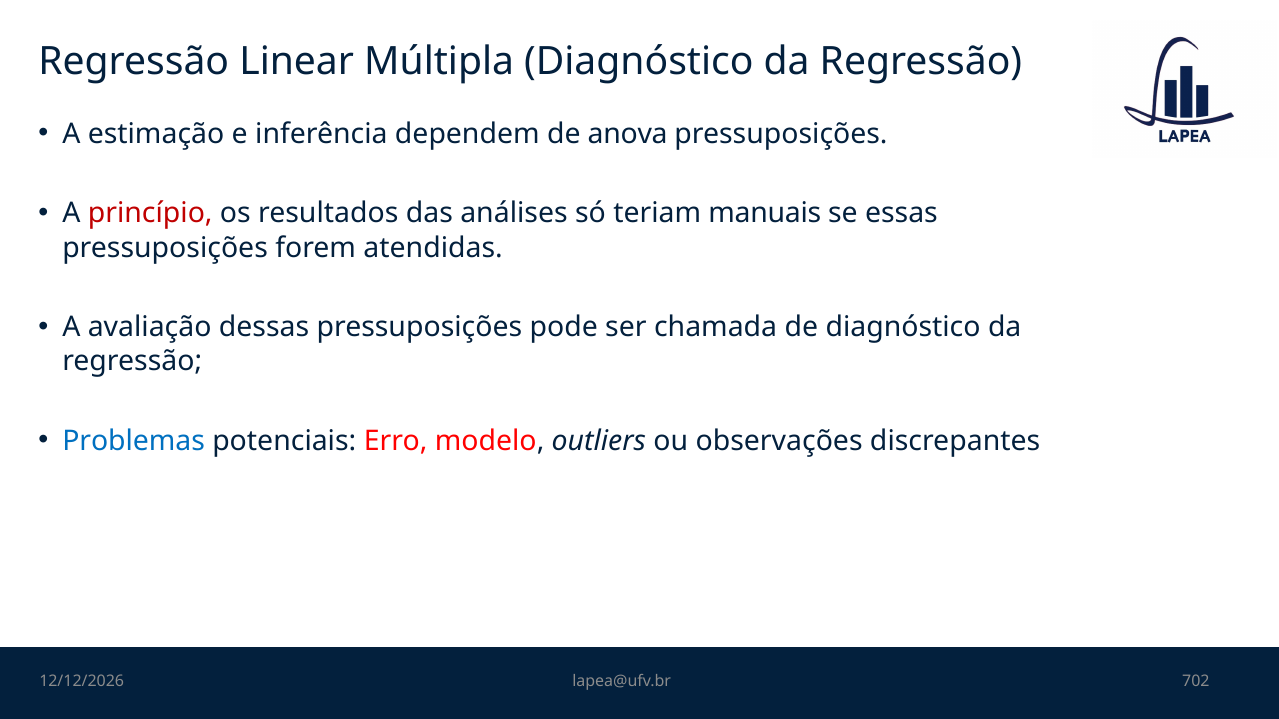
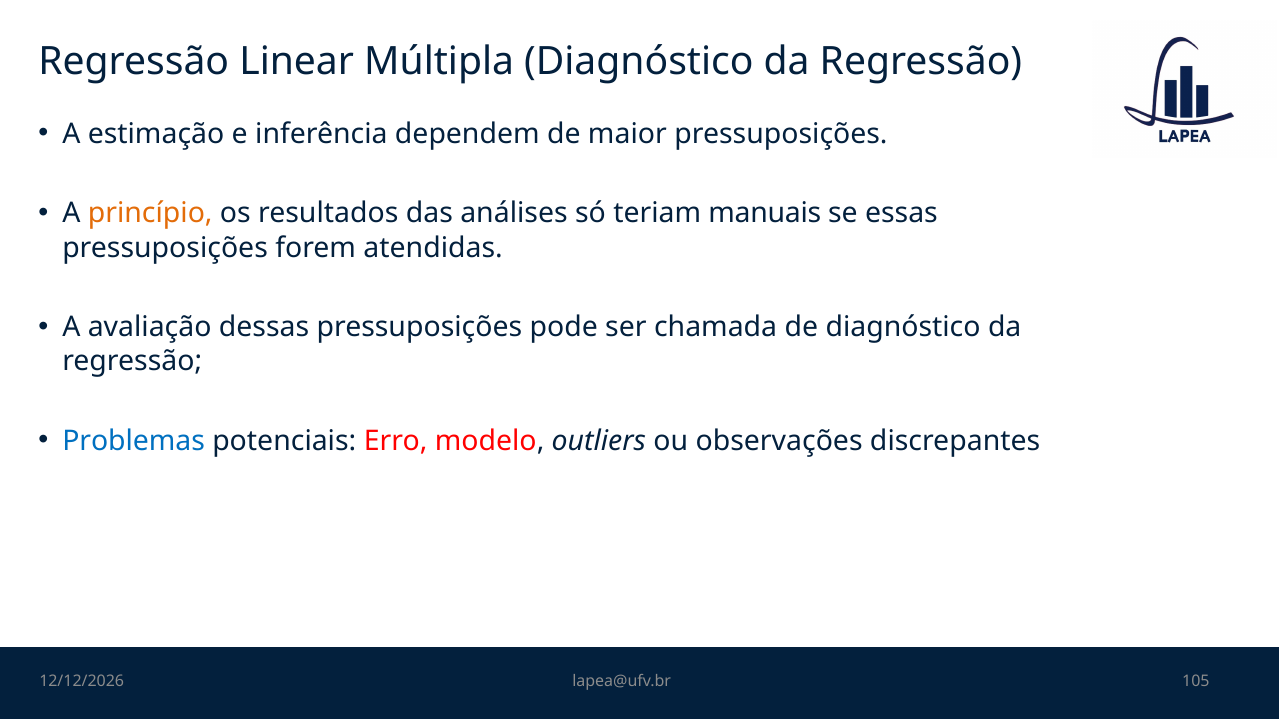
anova: anova -> maior (627, 134)
princípio colour: red -> orange (150, 214)
702: 702 -> 105 (1196, 681)
